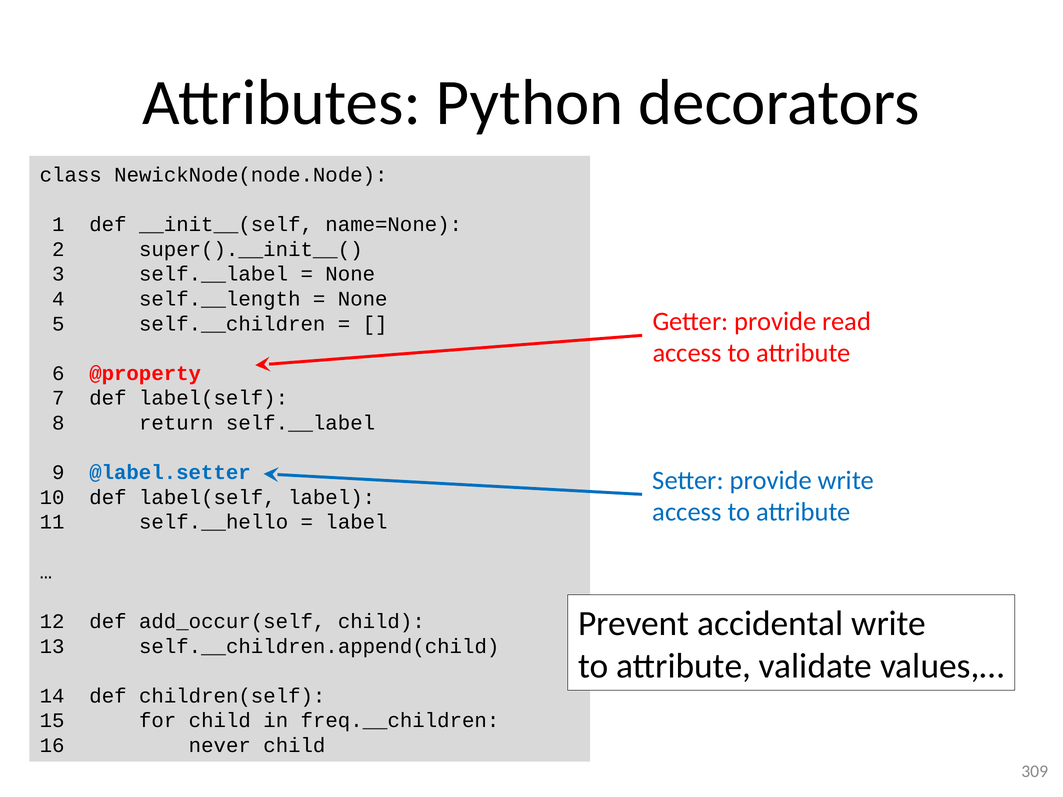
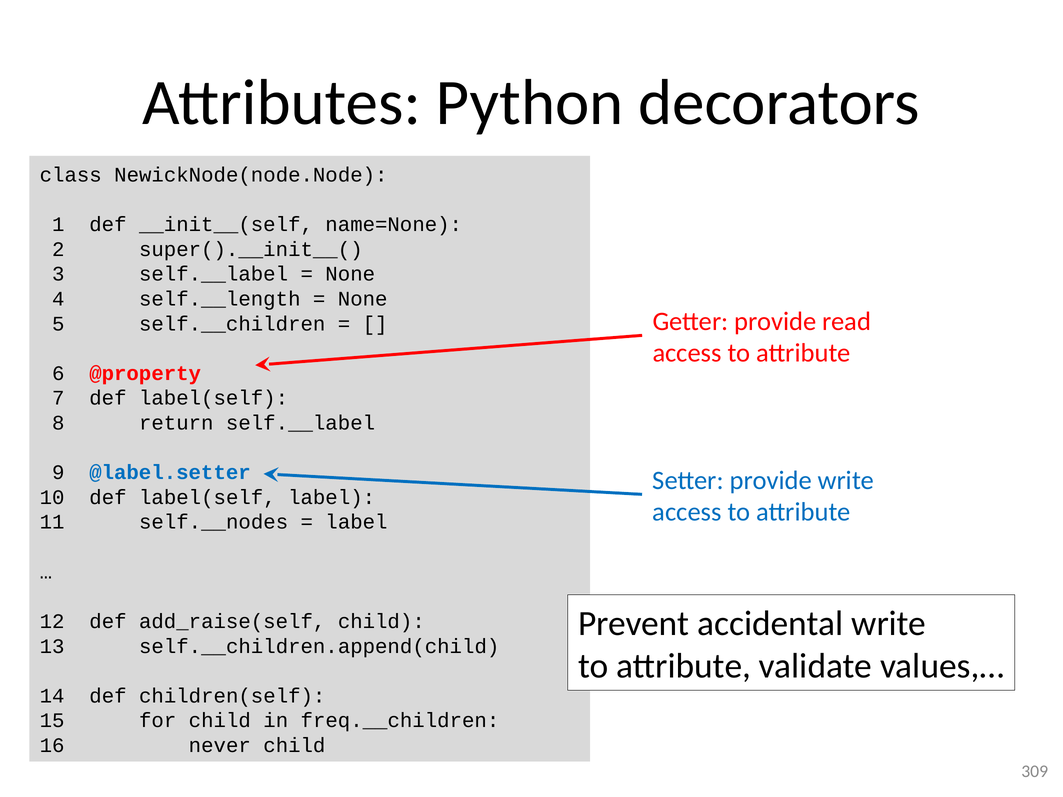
self.__hello: self.__hello -> self.__nodes (214, 522)
add_occur(self: add_occur(self -> add_raise(self (232, 622)
